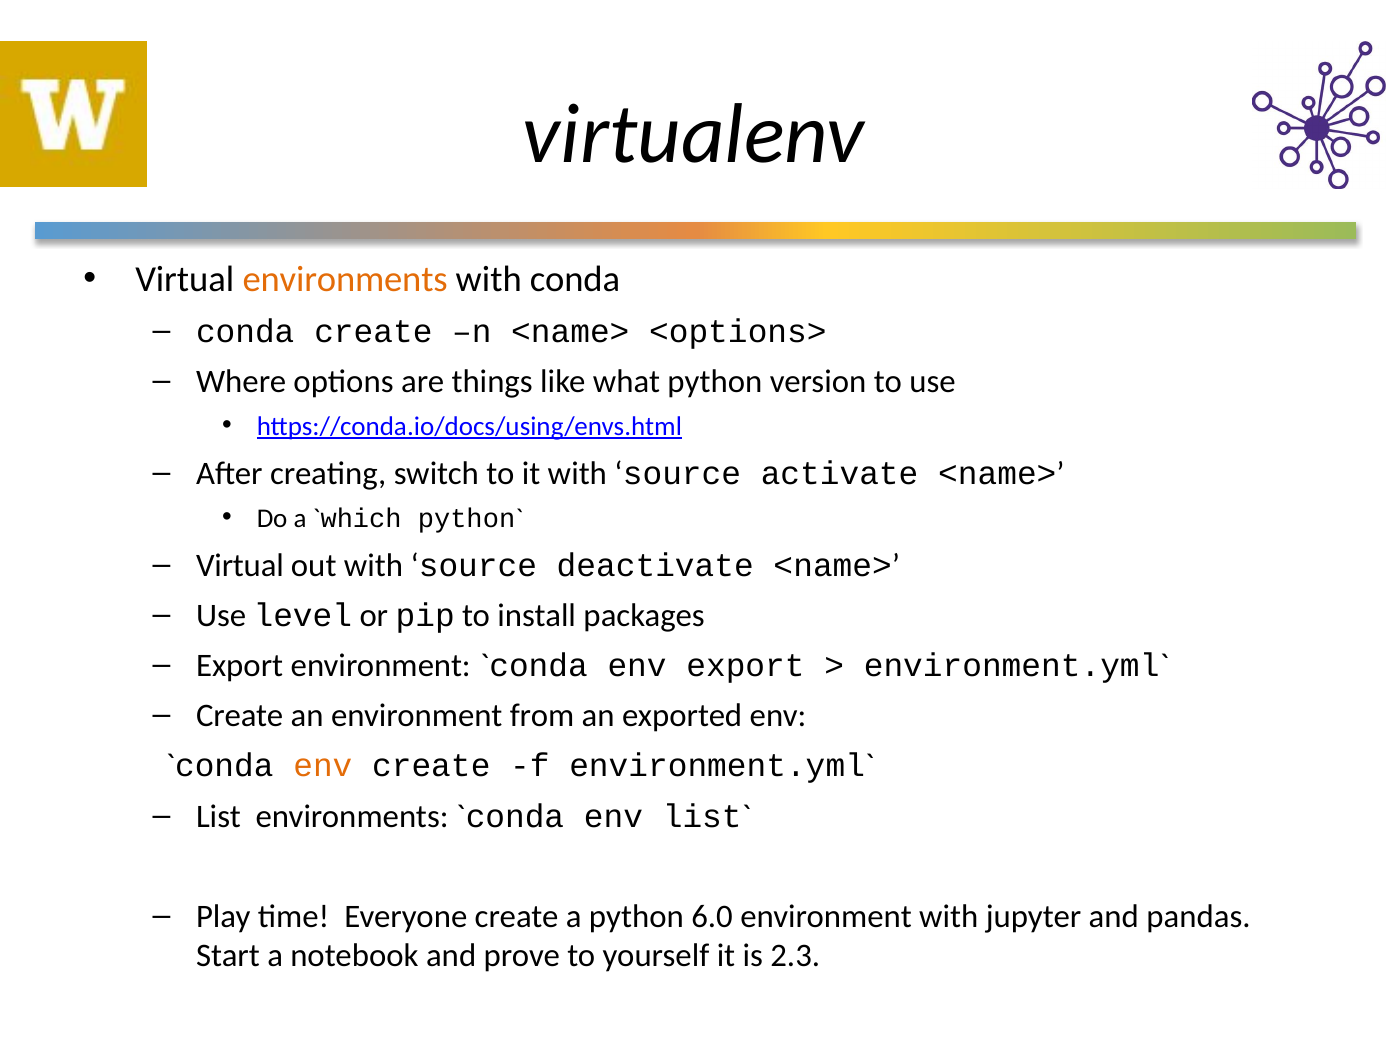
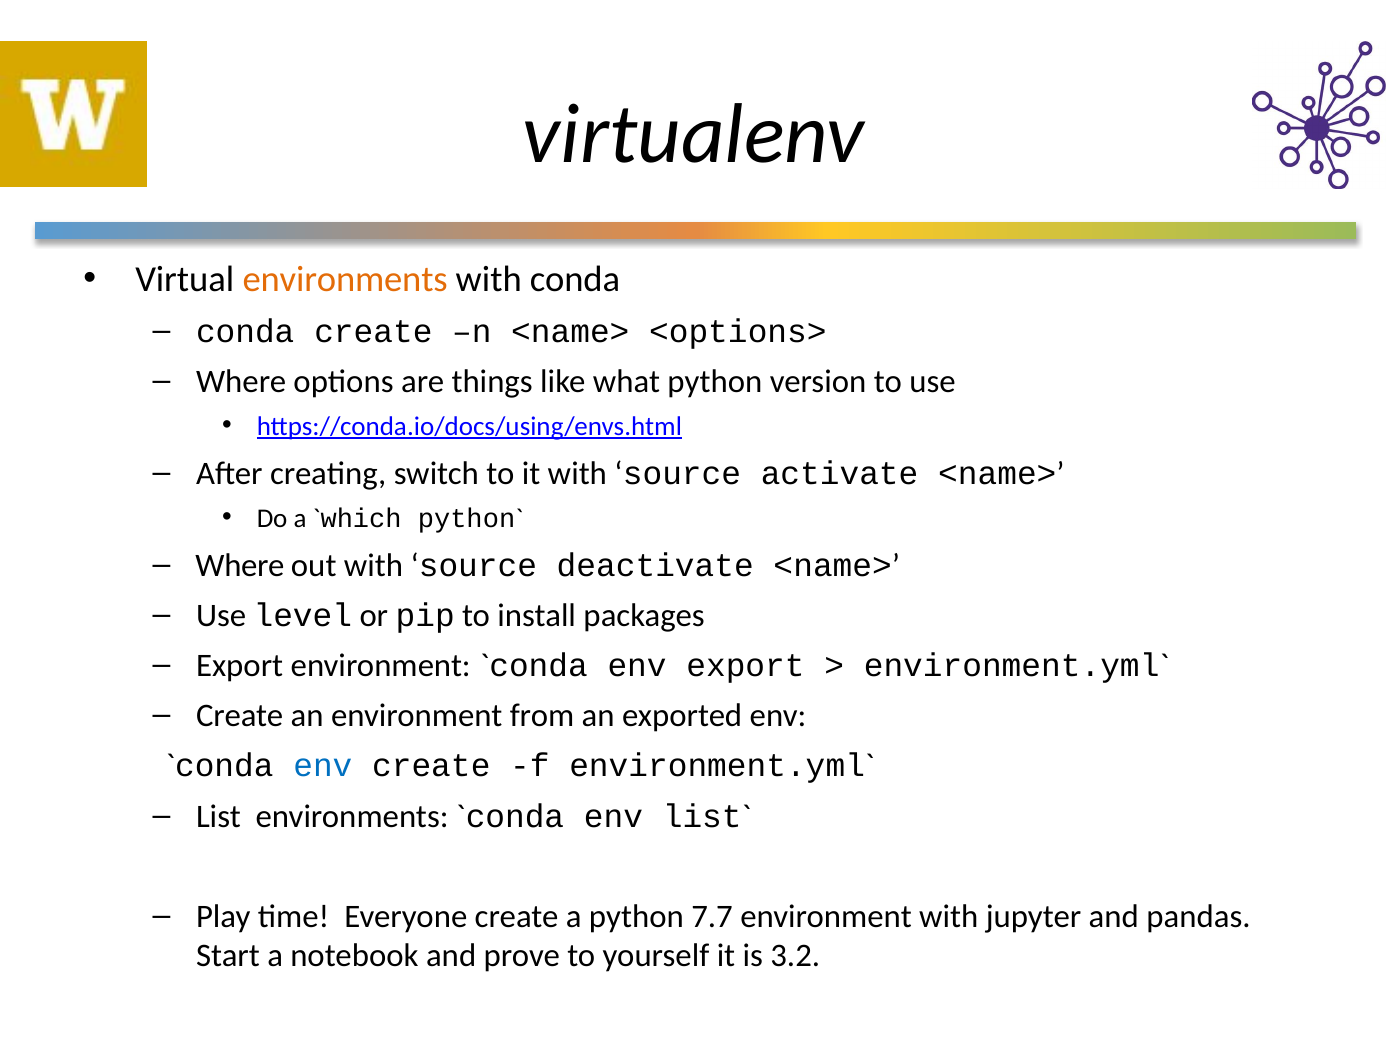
Virtual: Virtual -> Where (240, 565)
env colour: orange -> blue (323, 766)
6.0: 6.0 -> 7.7 (712, 917)
2.3: 2.3 -> 3.2 (795, 956)
